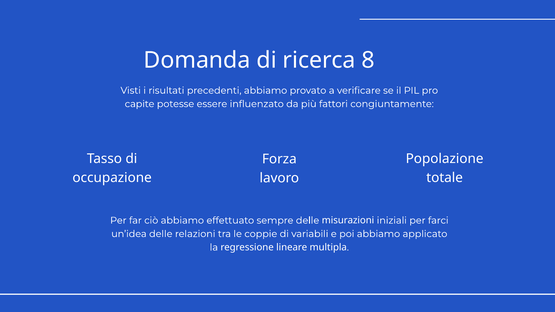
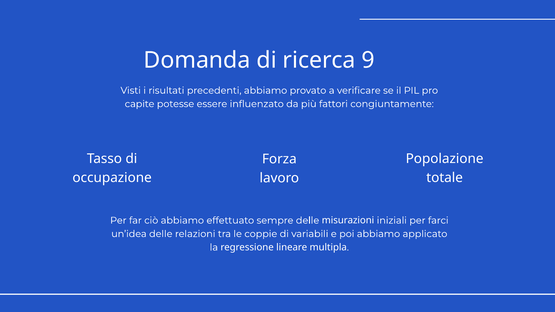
8: 8 -> 9 (368, 60)
